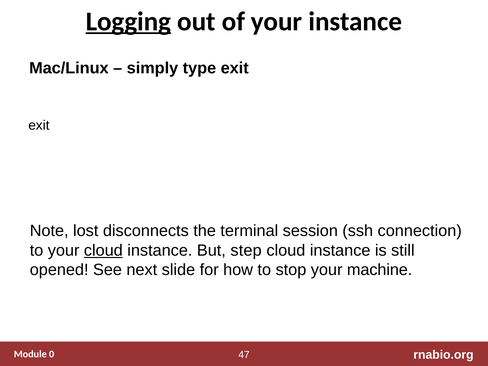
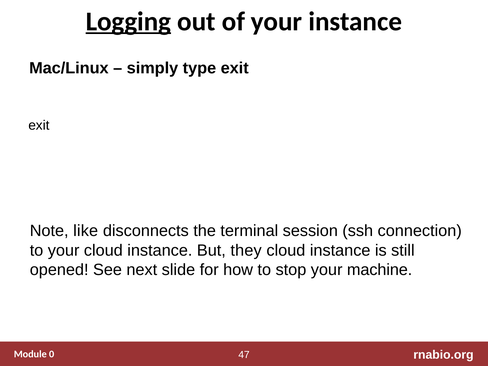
lost: lost -> like (86, 231)
cloud underline: present -> none (103, 250)
step: step -> they (246, 250)
